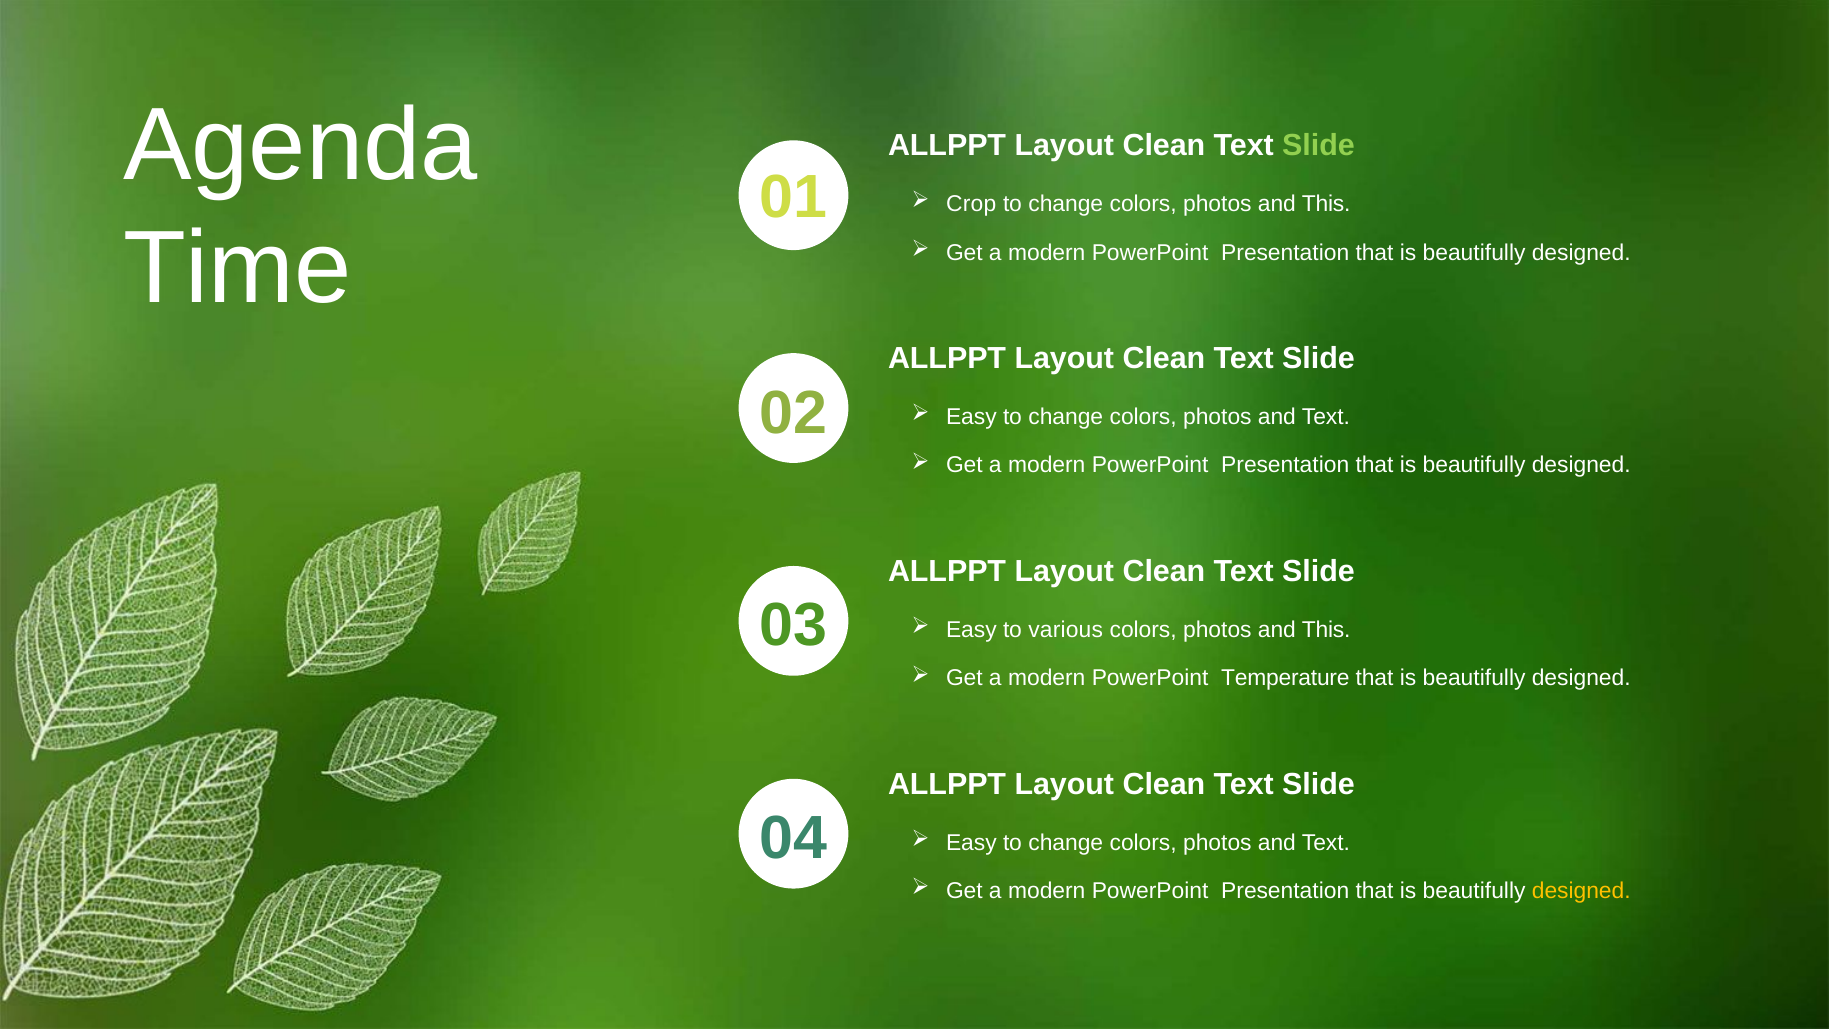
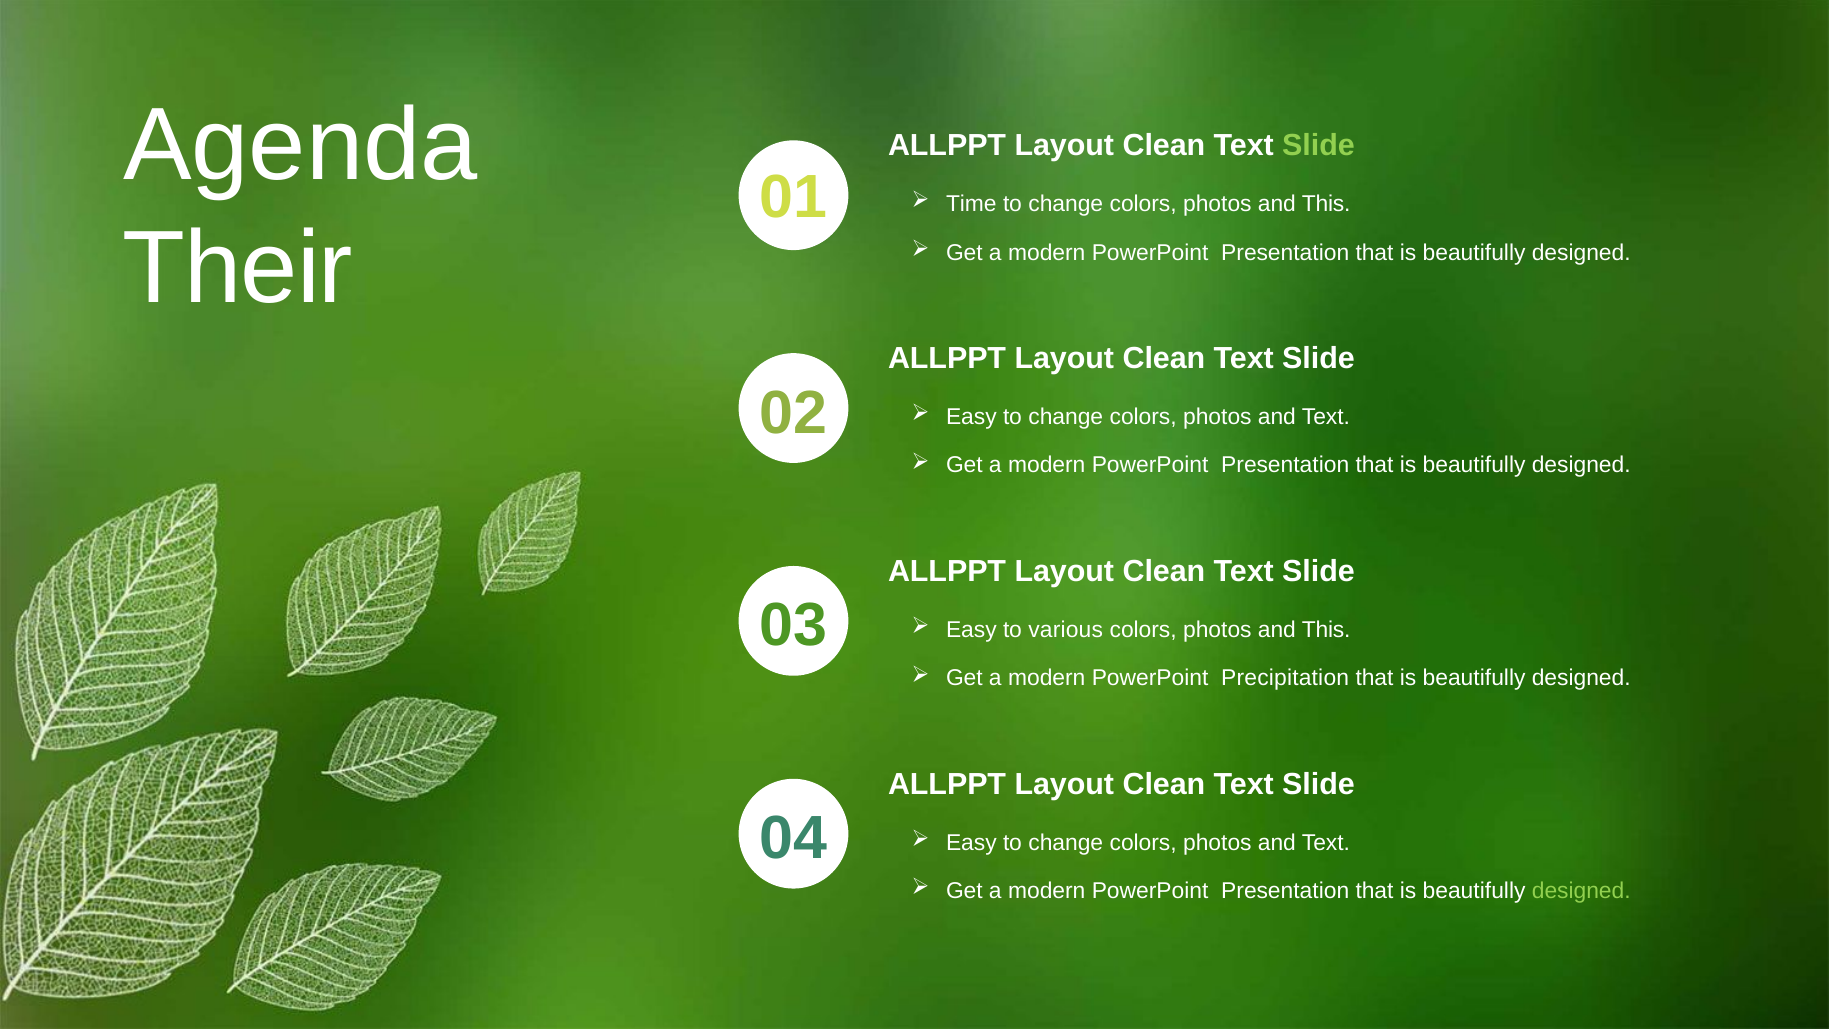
Crop: Crop -> Time (971, 204)
Time: Time -> Their (238, 269)
Temperature: Temperature -> Precipitation (1285, 678)
designed colour: yellow -> light green (1581, 891)
